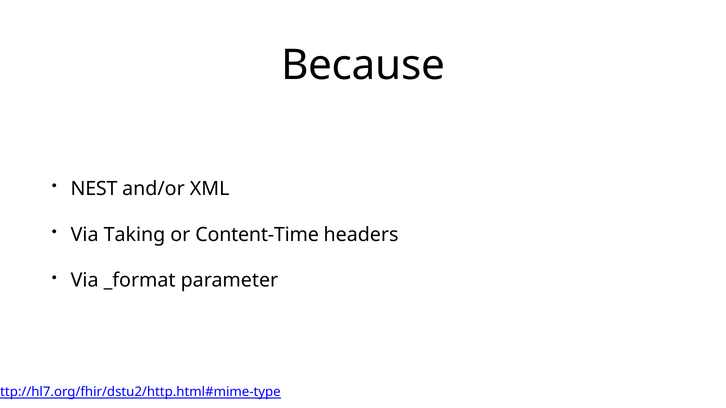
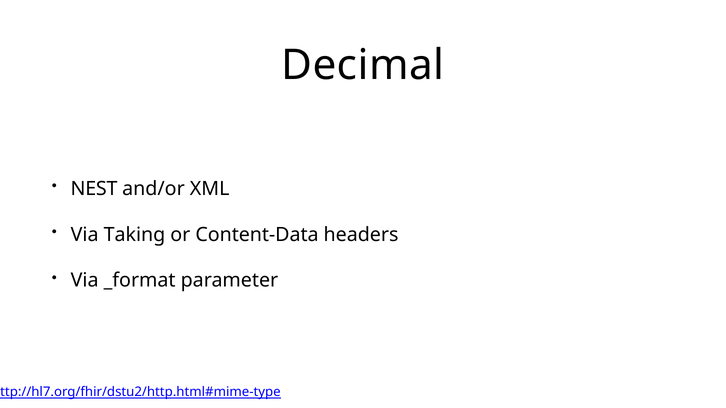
Because: Because -> Decimal (363, 65)
Content-Time: Content-Time -> Content-Data (257, 235)
